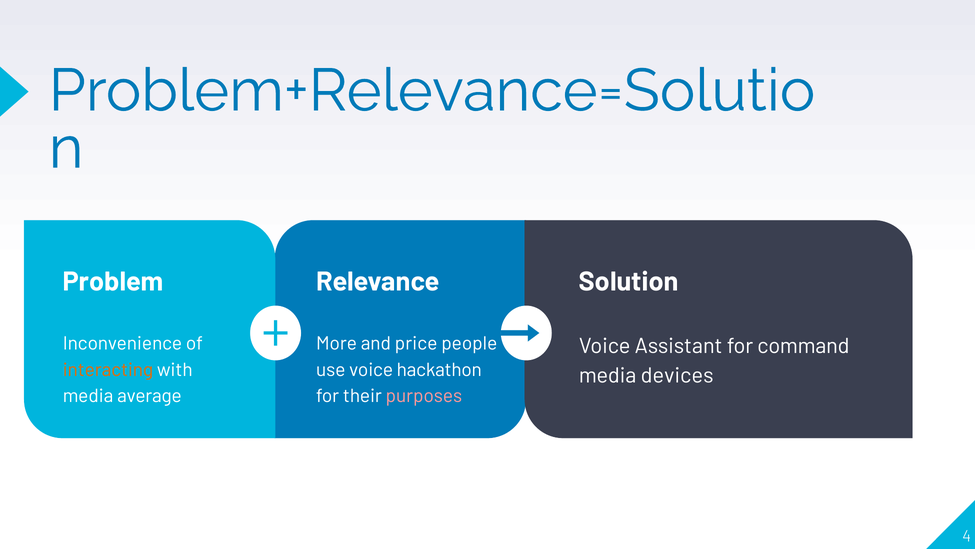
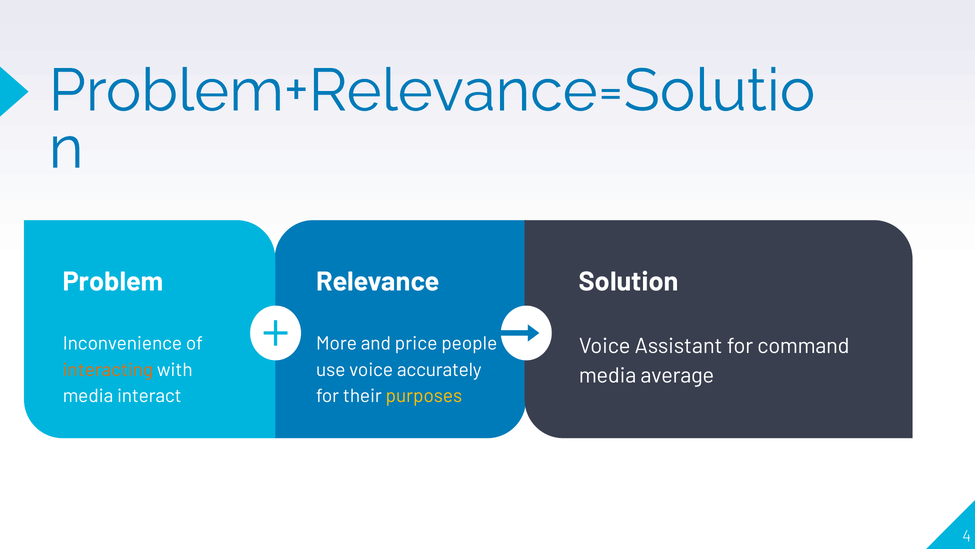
hackathon: hackathon -> accurately (439, 369)
devices: devices -> average (677, 375)
average: average -> interact (149, 396)
purposes colour: pink -> yellow (424, 396)
